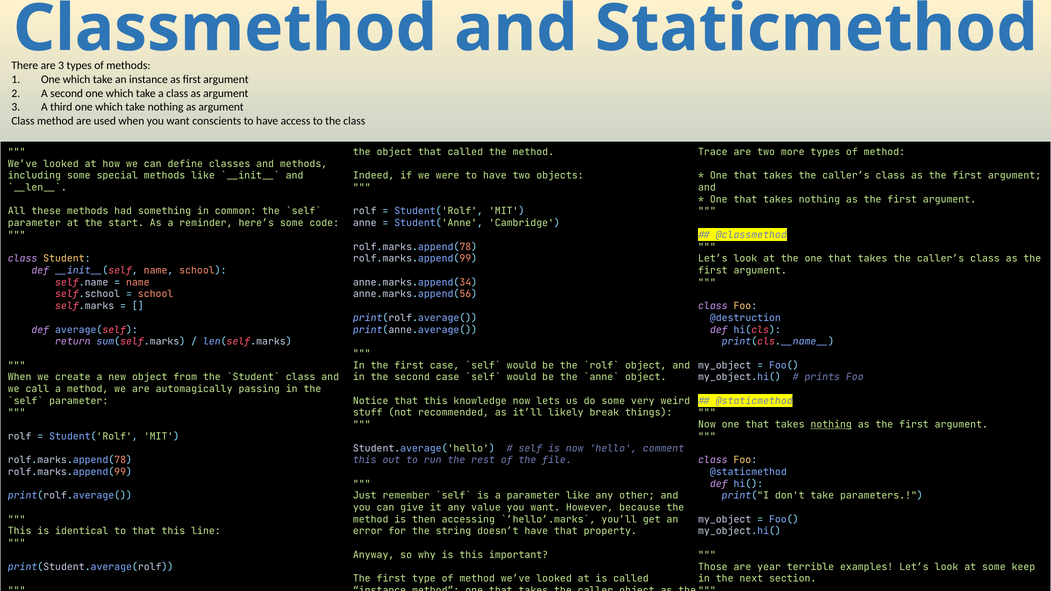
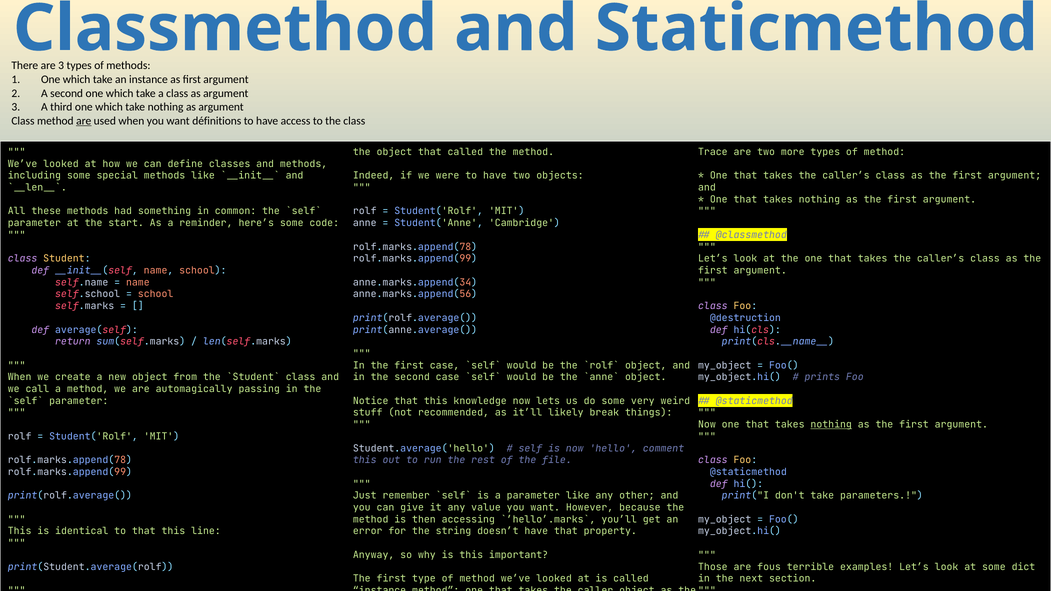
are underline: none -> present (84, 121)
conscients: conscients -> définitions (217, 121)
year: year -> fous (769, 567)
keep: keep -> dict (1023, 567)
